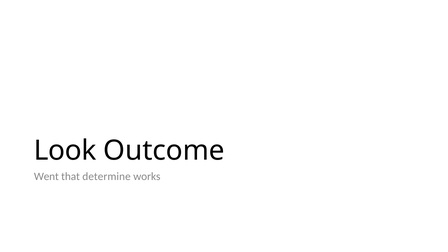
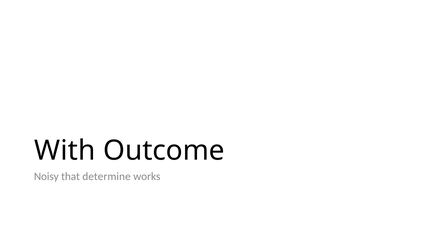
Look: Look -> With (65, 151)
Went: Went -> Noisy (46, 176)
